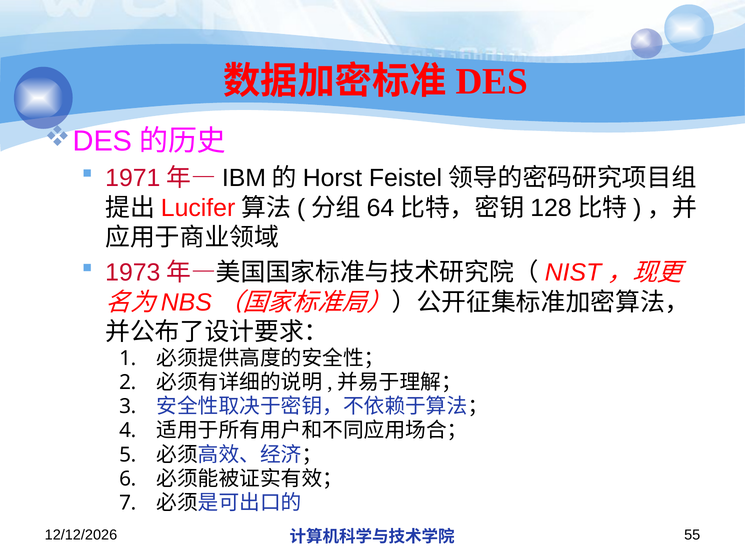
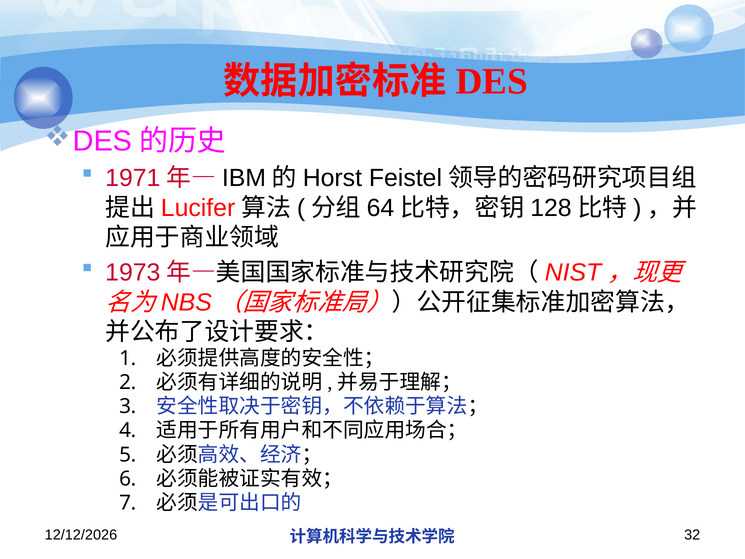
55: 55 -> 32 (692, 535)
